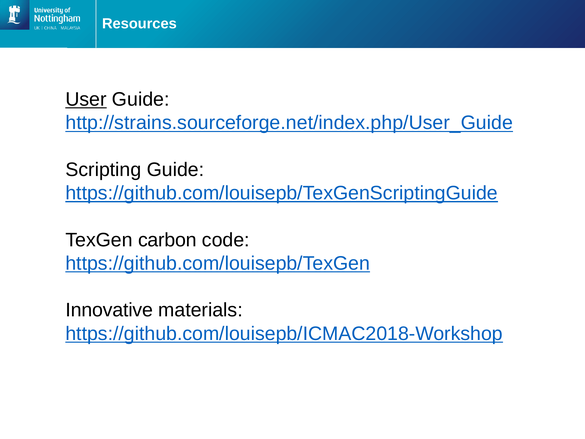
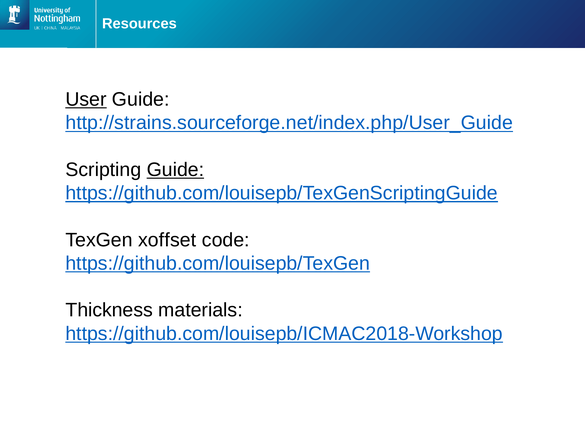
Guide underline: none -> present (175, 170)
carbon: carbon -> xoffset (167, 240)
Innovative: Innovative -> Thickness (109, 310)
